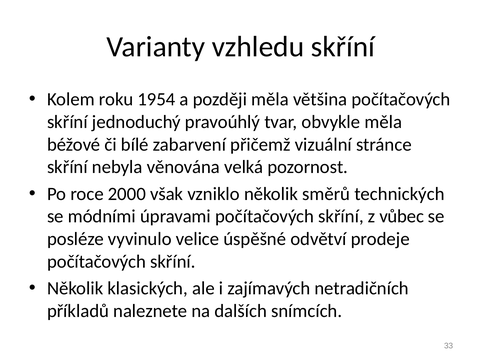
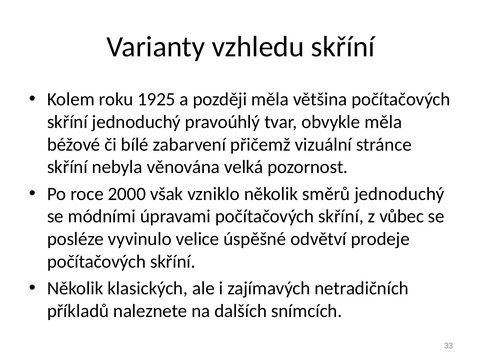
1954: 1954 -> 1925 (156, 99)
směrů technických: technických -> jednoduchý (399, 194)
